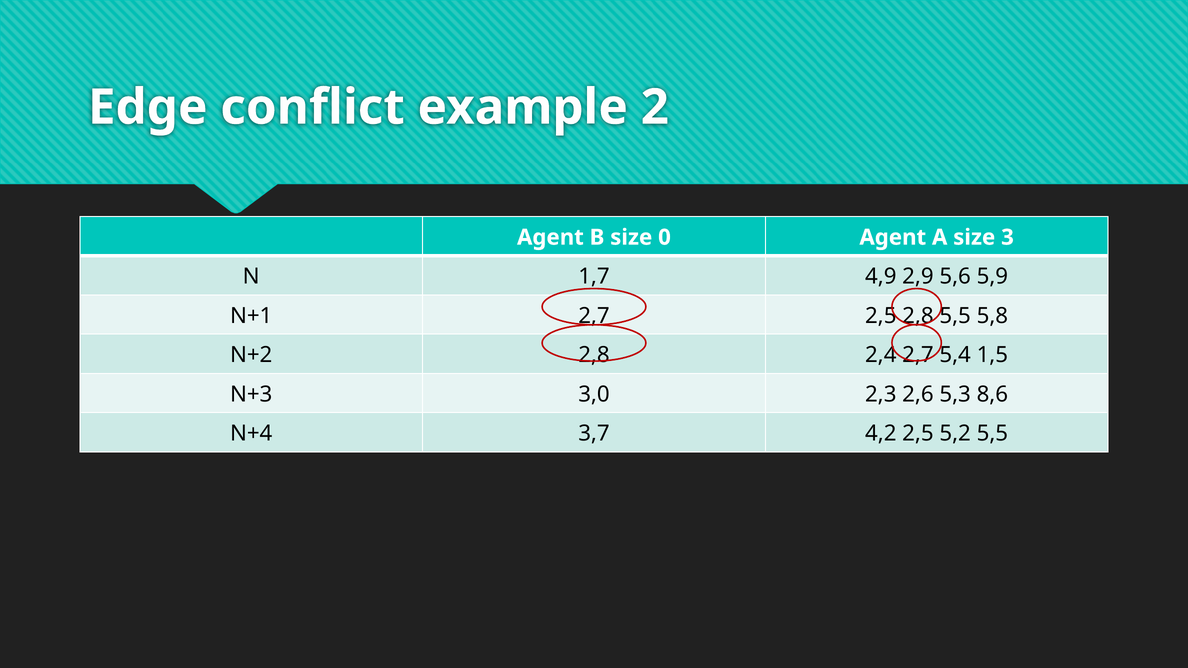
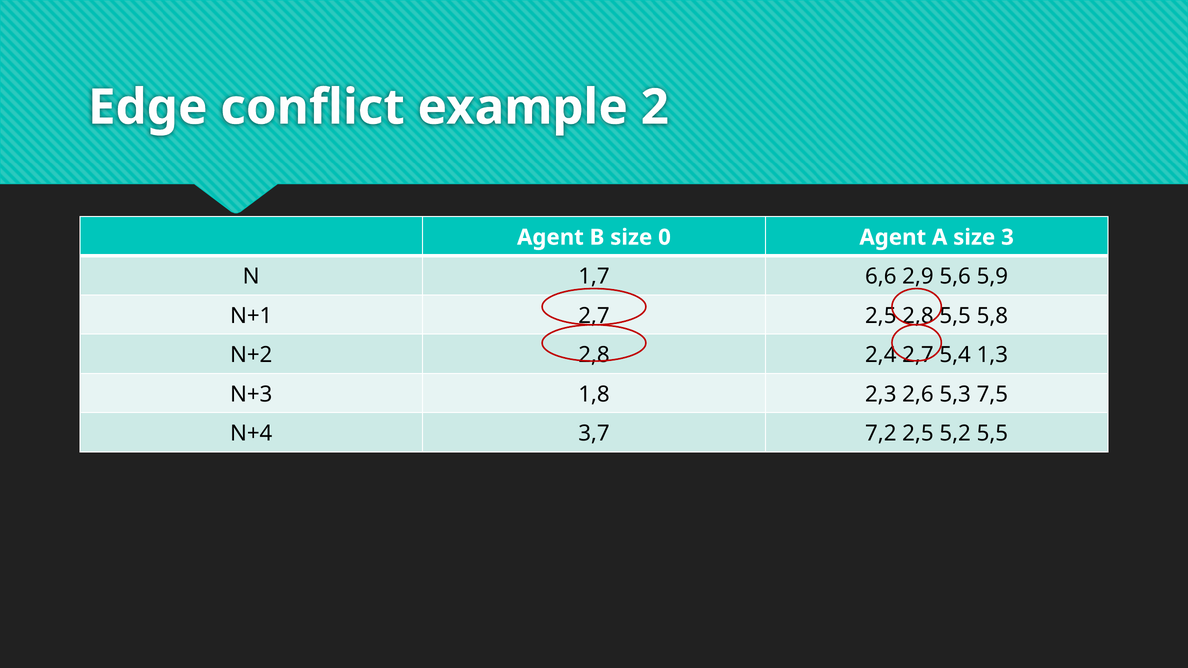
4,9: 4,9 -> 6,6 (881, 277)
1,5: 1,5 -> 1,3 (992, 355)
3,0: 3,0 -> 1,8 (594, 394)
8,6: 8,6 -> 7,5 (992, 394)
4,2: 4,2 -> 7,2 (881, 434)
